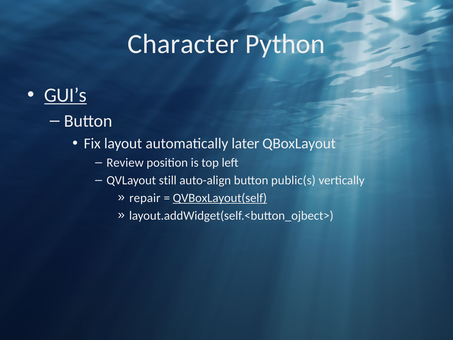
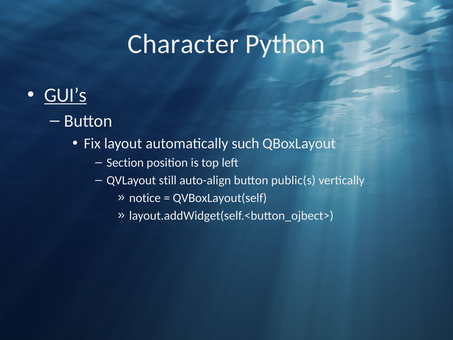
later: later -> such (245, 143)
Review: Review -> Section (125, 162)
repair: repair -> notice (145, 198)
QVBoxLayout(self underline: present -> none (220, 198)
